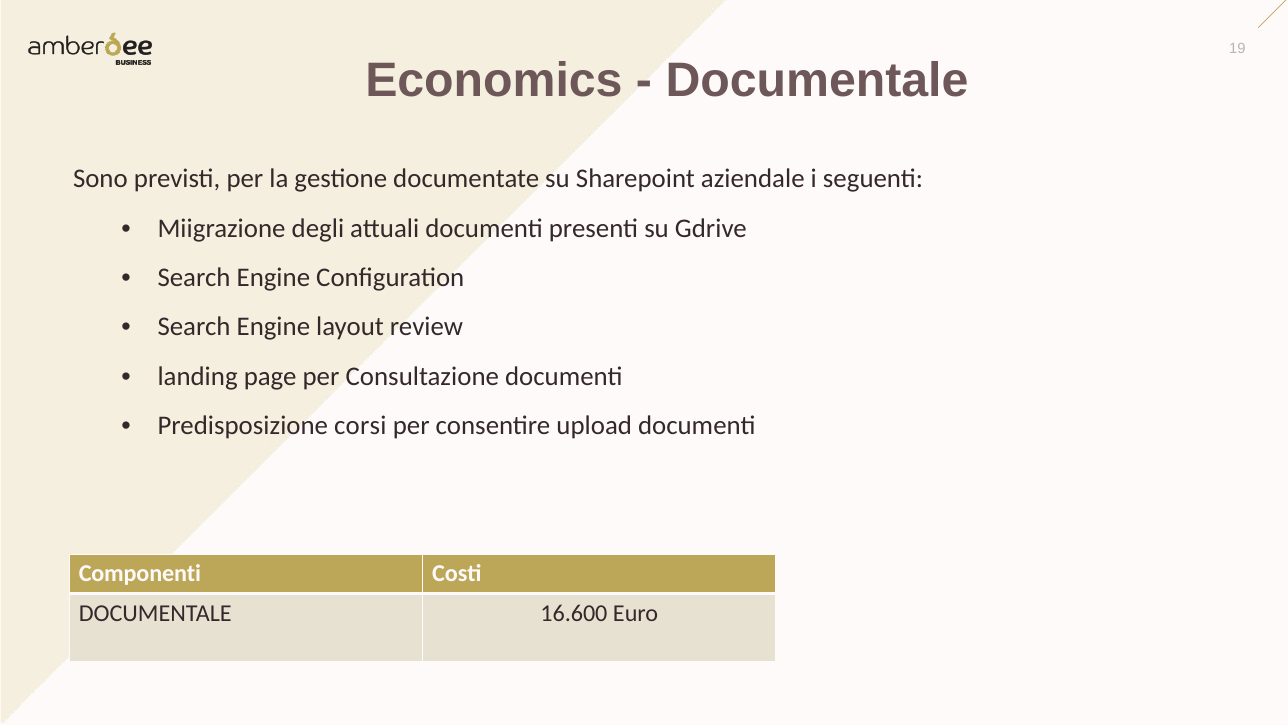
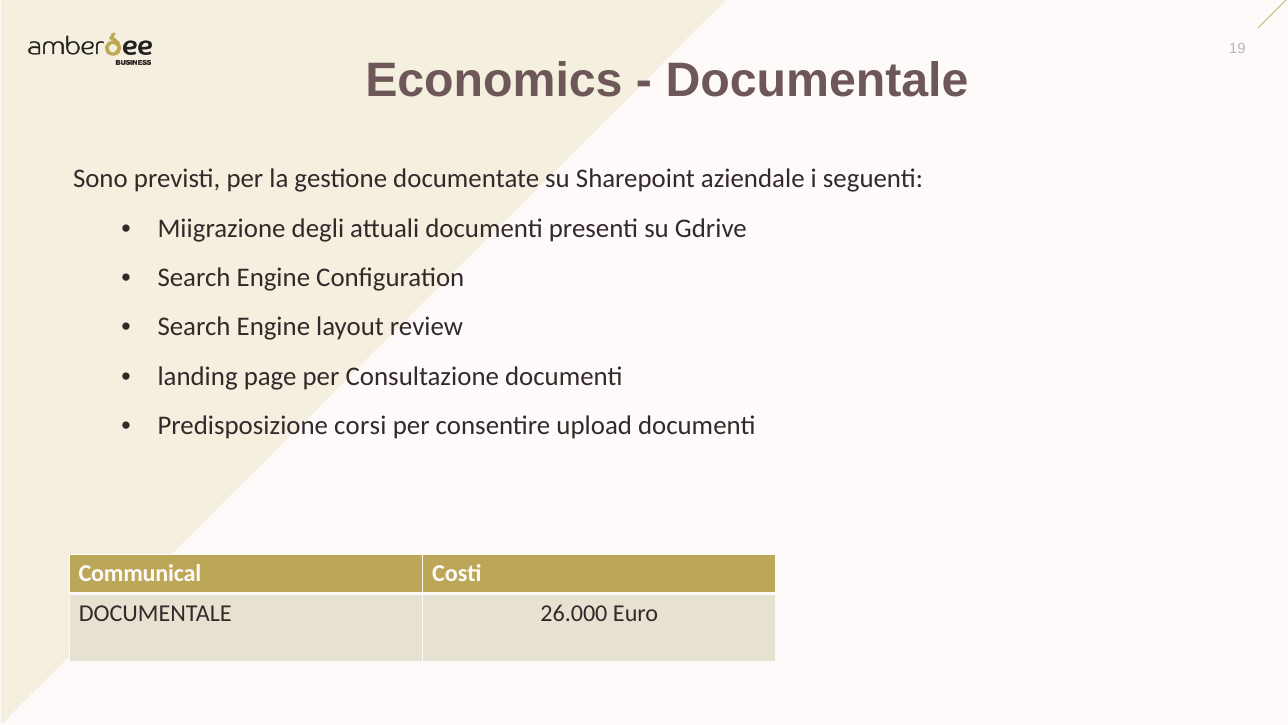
Componenti: Componenti -> Communical (140, 574)
16.600: 16.600 -> 26.000 (574, 613)
